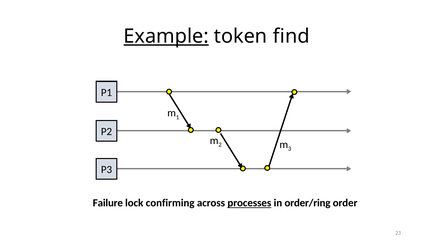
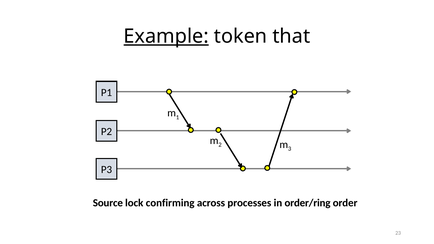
find: find -> that (291, 36)
Failure: Failure -> Source (108, 203)
processes underline: present -> none (249, 203)
